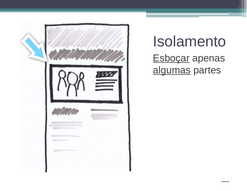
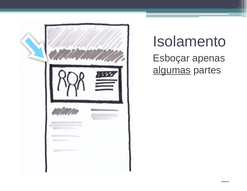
Esboçar underline: present -> none (171, 58)
